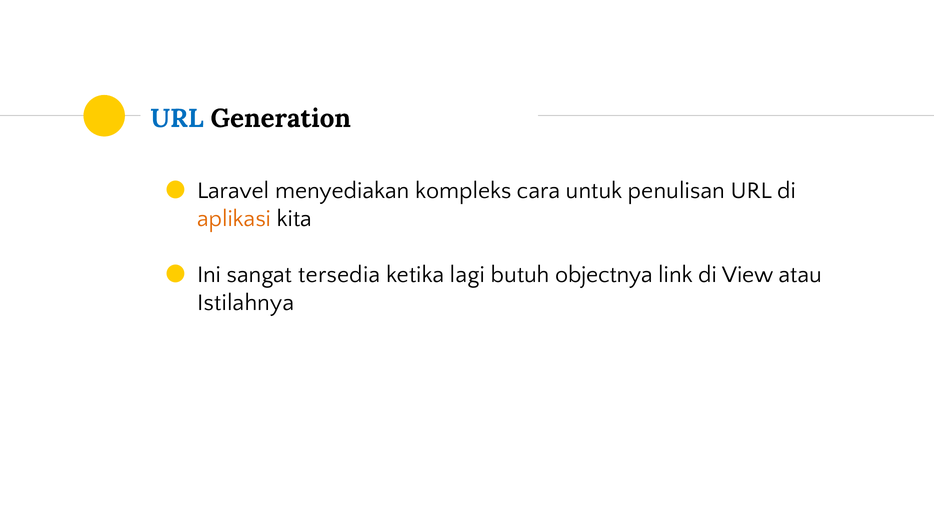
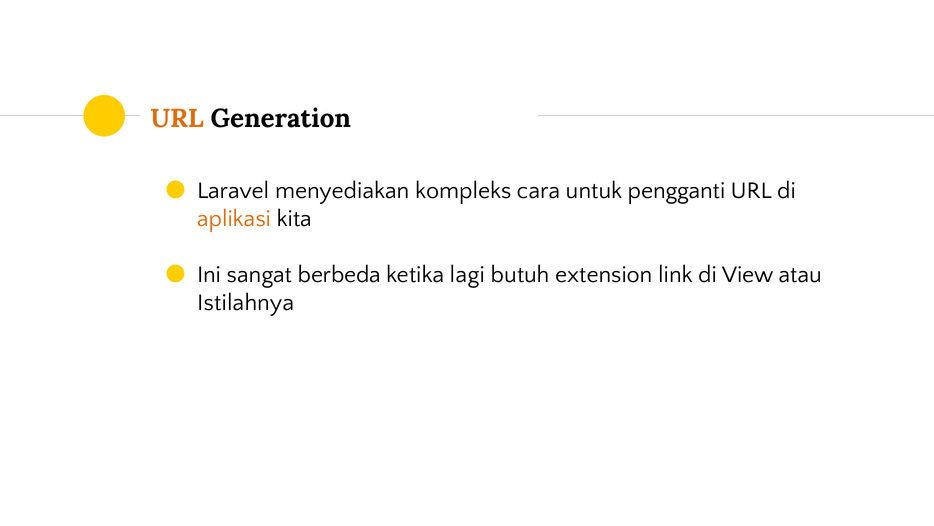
URL colour: blue -> orange (177, 118)
penulisan: penulisan -> pengganti (677, 190)
tersedia: tersedia -> berbeda (339, 274)
objectnya: objectnya -> extension (604, 274)
